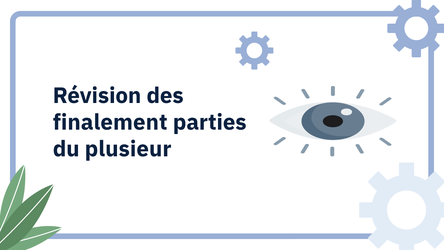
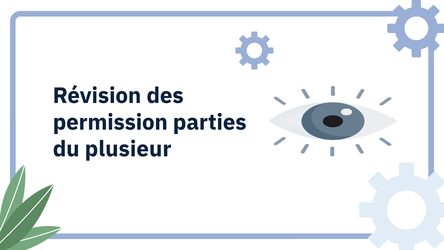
finalement: finalement -> permission (110, 122)
